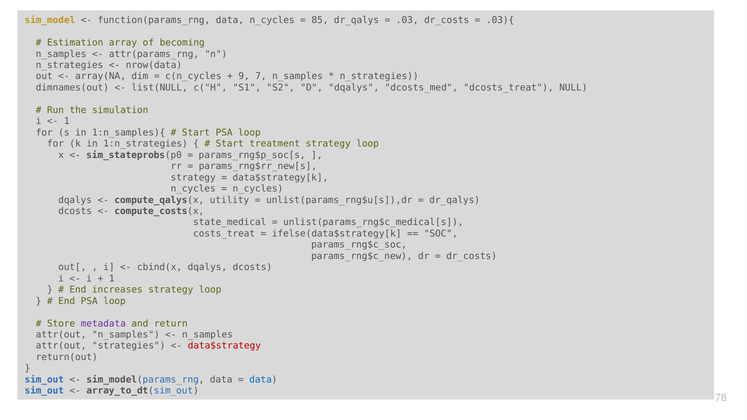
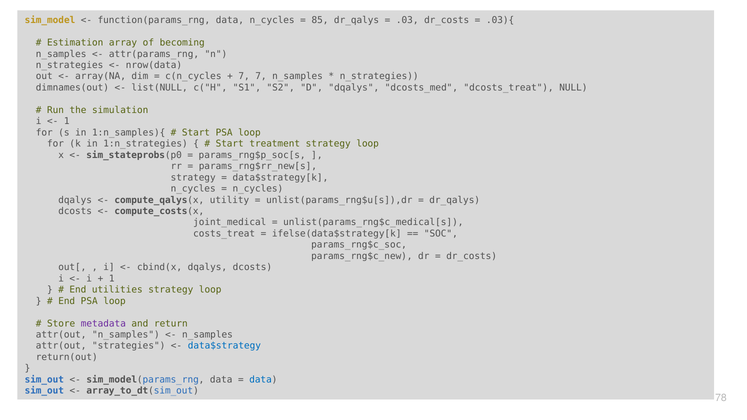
9: 9 -> 7 (244, 76)
state_medical: state_medical -> joint_medical (230, 222)
increases: increases -> utilities (117, 290)
data$strategy colour: red -> blue (224, 346)
